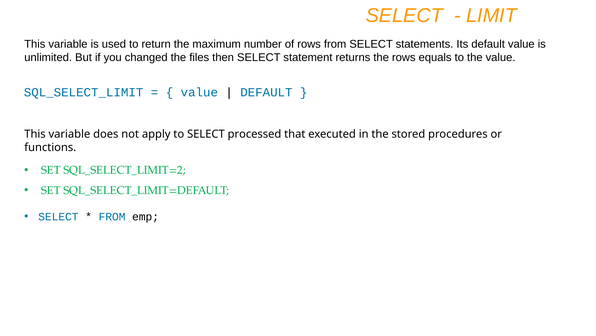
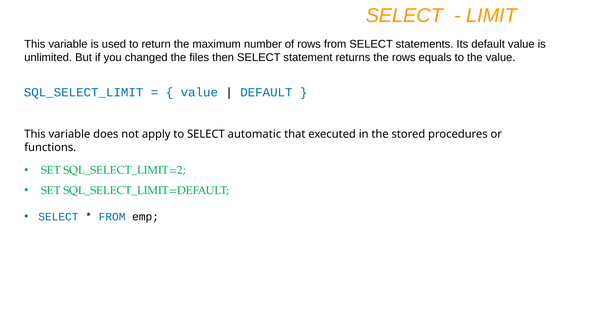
processed: processed -> automatic (254, 134)
